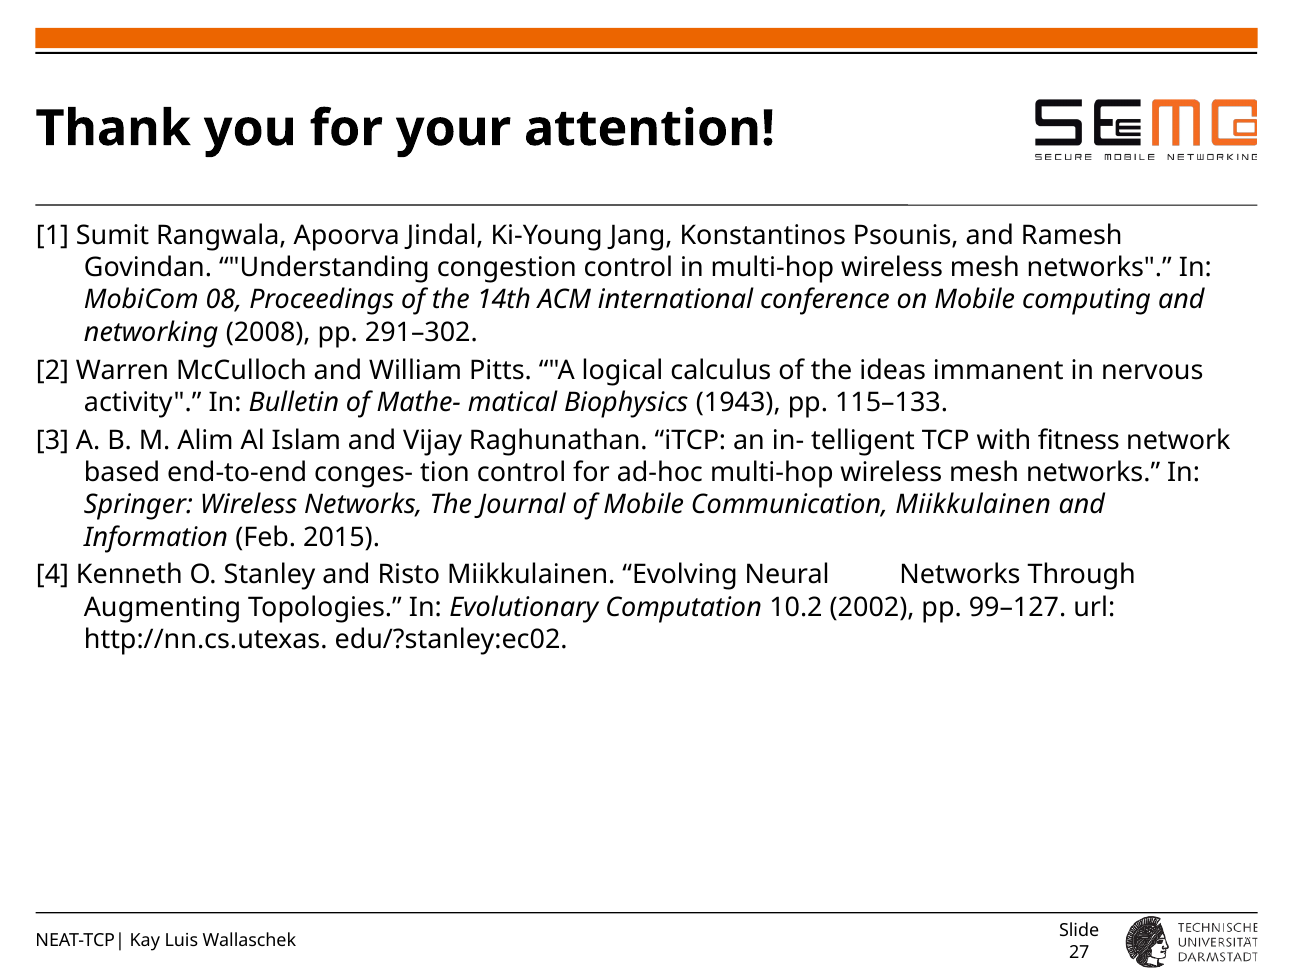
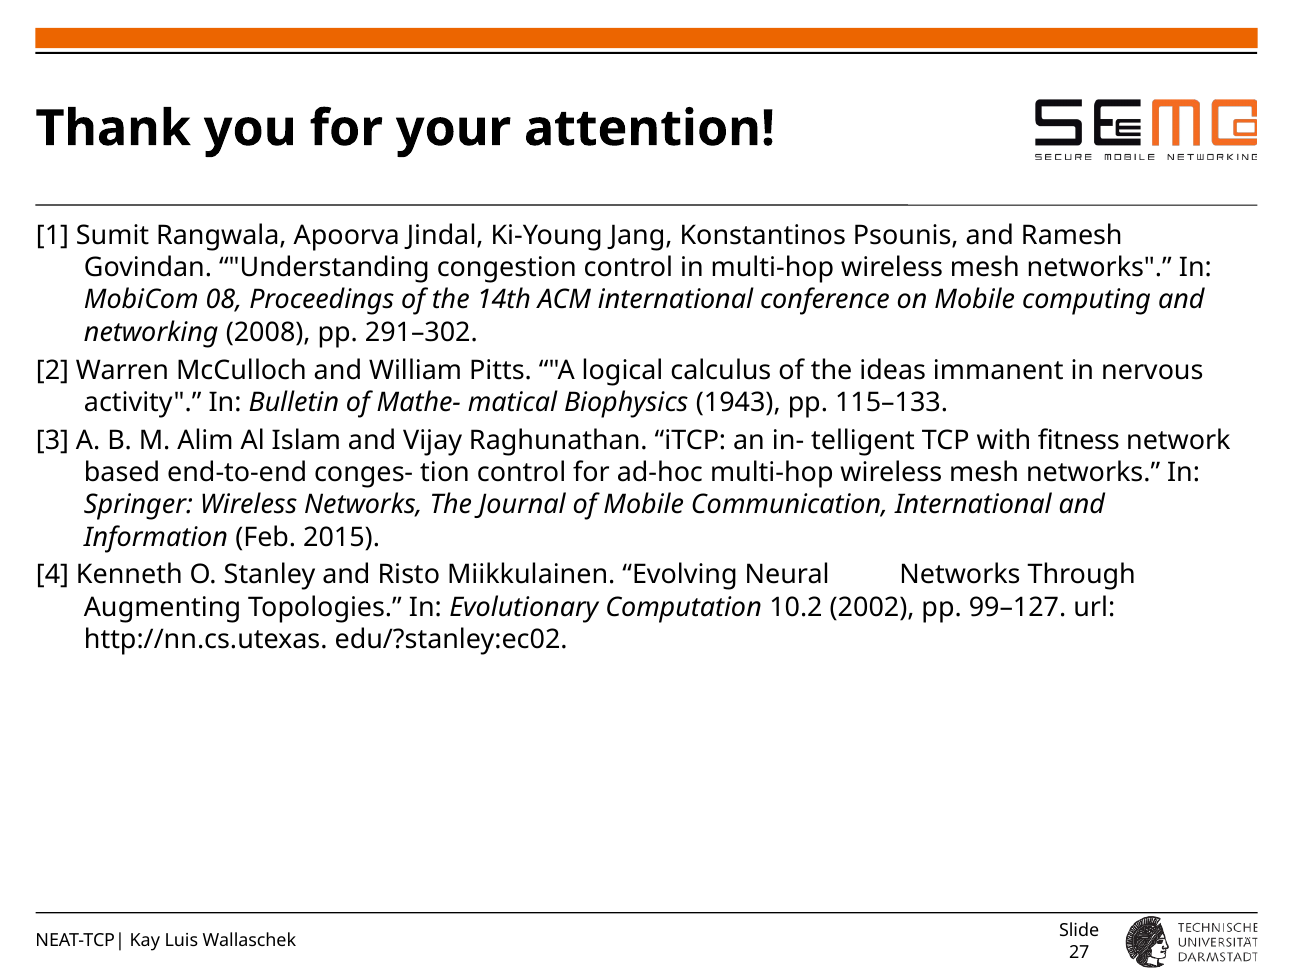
Communication Miikkulainen: Miikkulainen -> International (973, 505)
